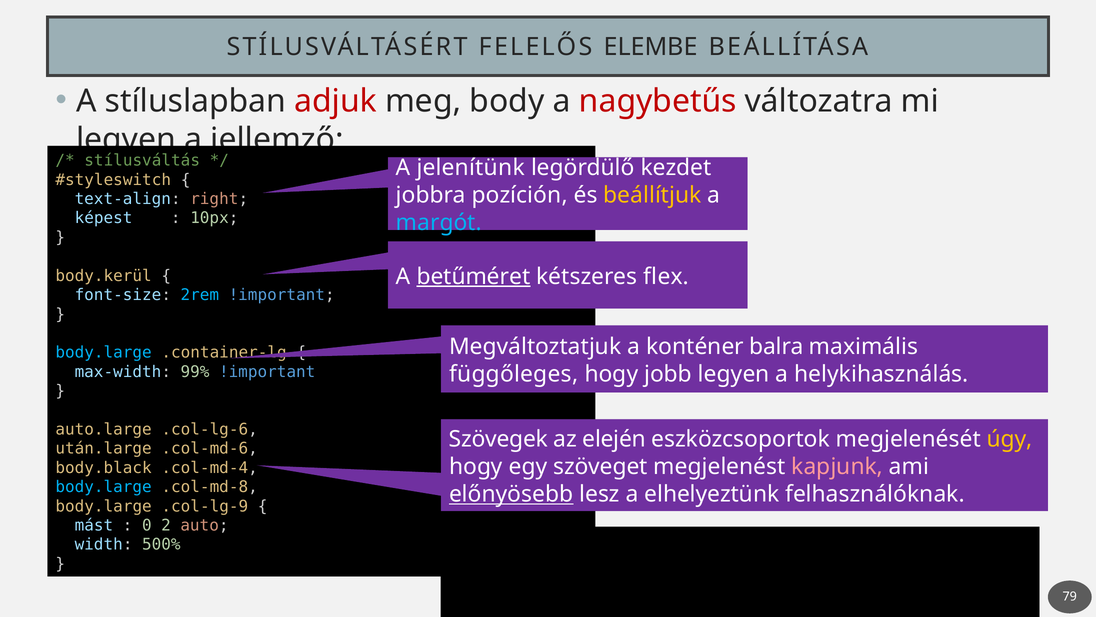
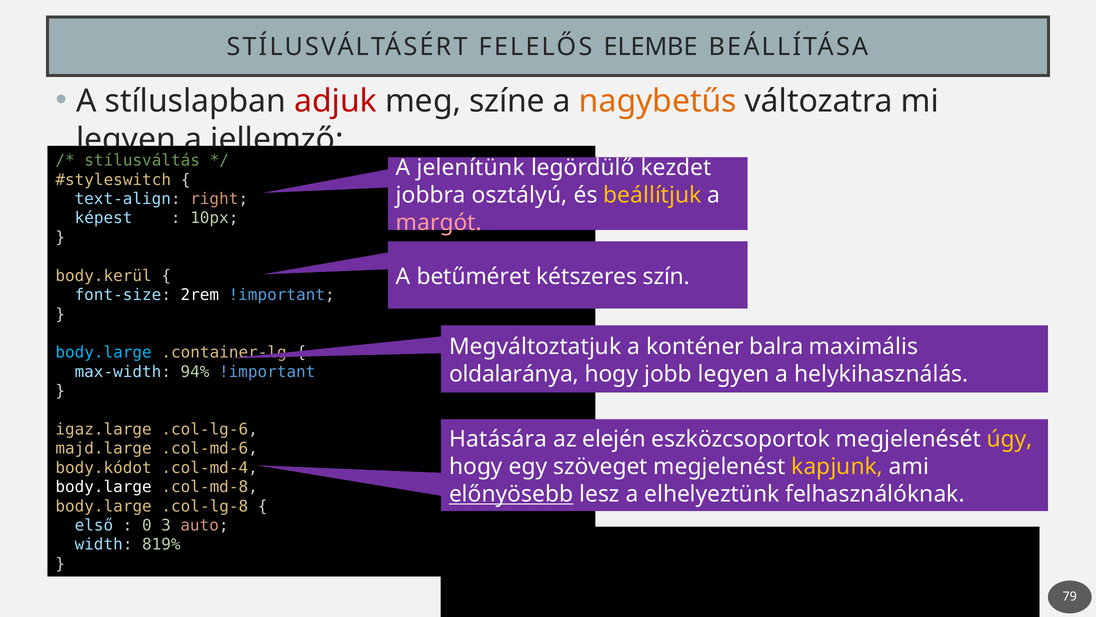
body: body -> színe (507, 101)
nagybetűs colour: red -> orange (658, 101)
pozíción: pozíción -> osztályú (520, 195)
margót colour: light blue -> pink (439, 222)
betűméret underline: present -> none (473, 276)
flex: flex -> szín (666, 276)
2rem colour: light blue -> white (200, 295)
99%: 99% -> 94% (195, 372)
függőleges: függőleges -> oldalaránya (514, 374)
auto.large: auto.large -> igaz.large (104, 429)
Szövegek: Szövegek -> Hatására (498, 439)
után.large: után.large -> majd.large (104, 448)
kapjunk colour: pink -> yellow (837, 466)
body.black: body.black -> body.kódot (104, 467)
body.large colour: light blue -> white (104, 487)
.col-lg-9: .col-lg-9 -> .col-lg-8 (205, 506)
mást: mást -> első (94, 525)
2: 2 -> 3 (166, 525)
500%: 500% -> 819% (161, 544)
